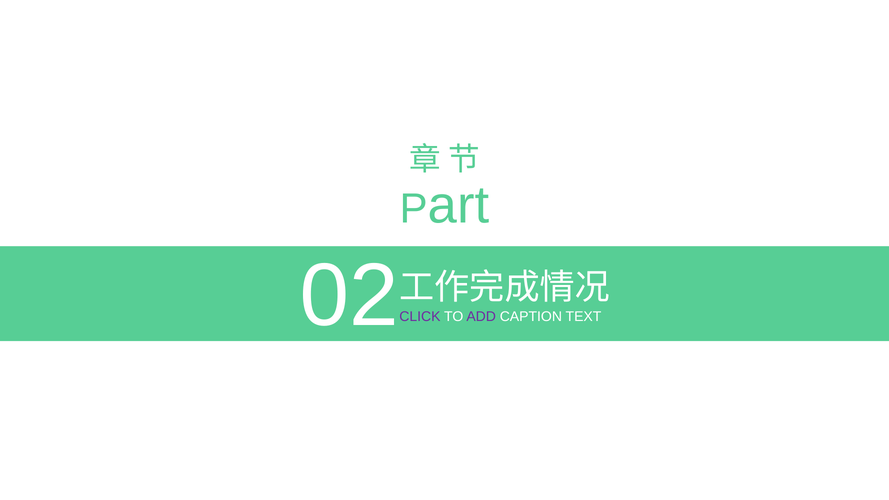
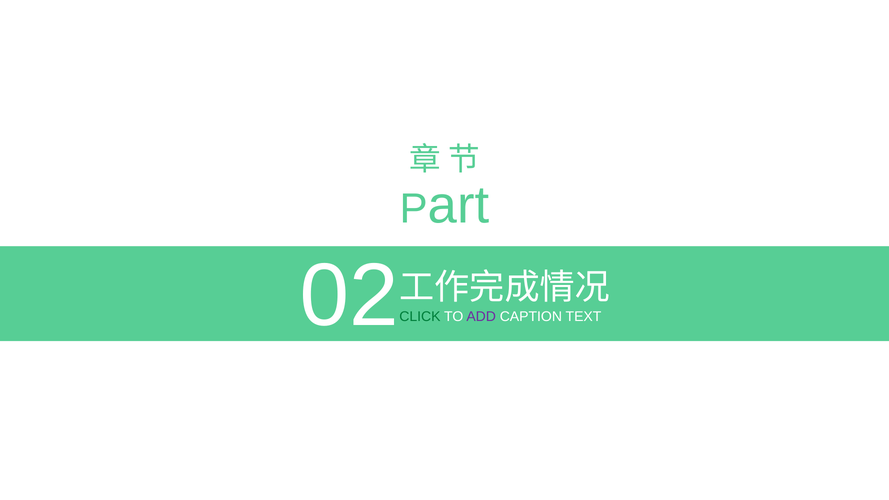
CLICK colour: purple -> green (420, 316)
